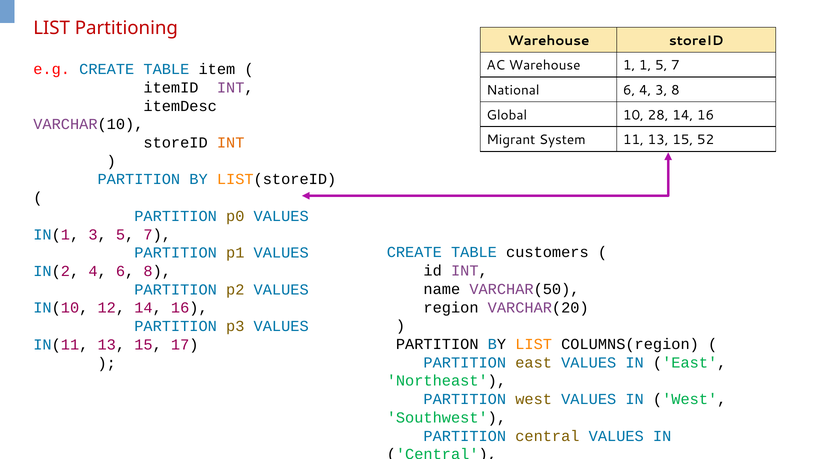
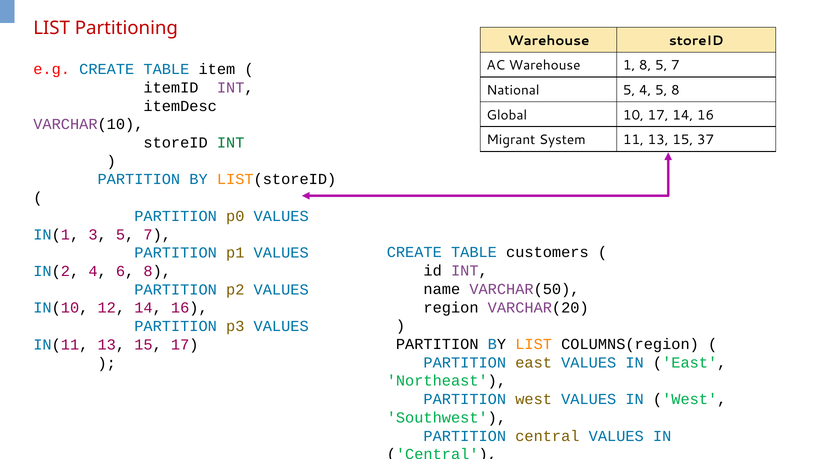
1 1: 1 -> 8 (645, 66)
National 6: 6 -> 5 (629, 90)
4 3: 3 -> 5 (661, 90)
10 28: 28 -> 17 (658, 115)
52: 52 -> 37 (706, 140)
INT colour: orange -> green (231, 143)
